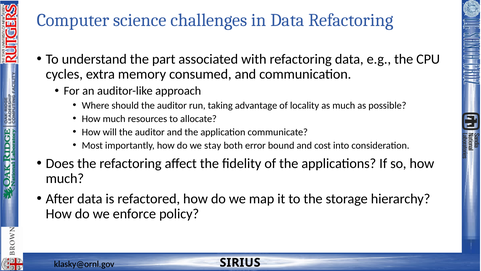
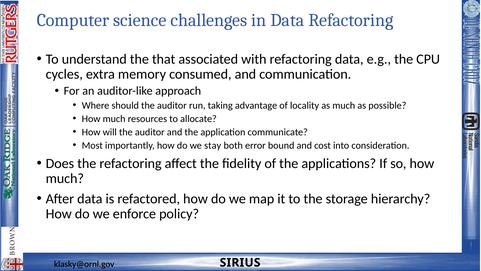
part: part -> that (164, 59)
